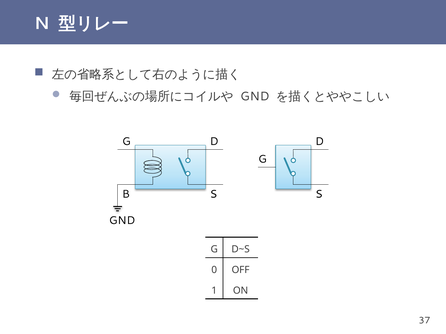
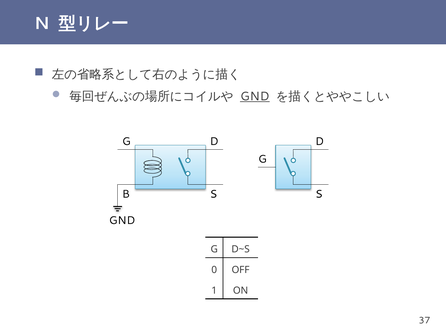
GND underline: none -> present (255, 96)
